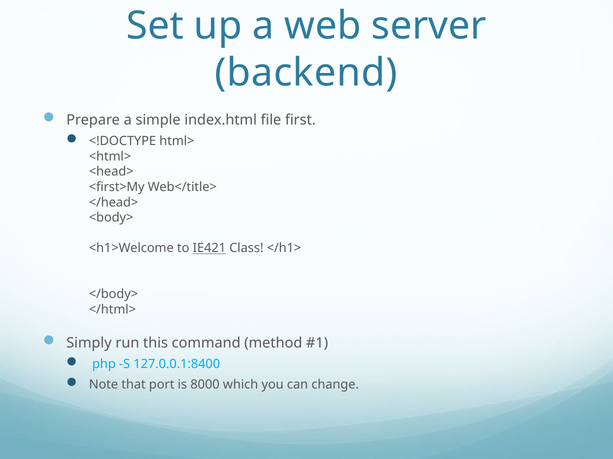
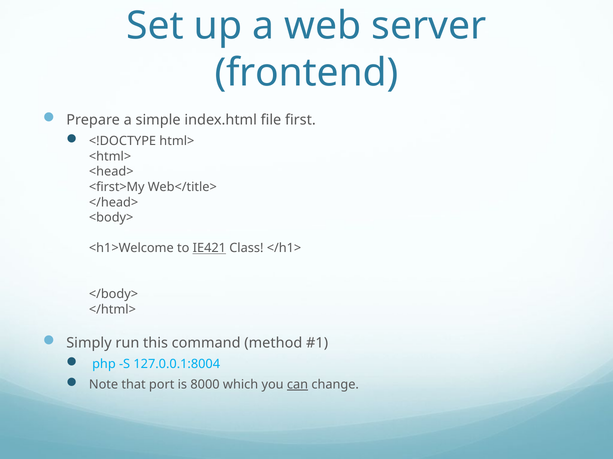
backend: backend -> frontend (306, 73)
127.0.0.1:8400: 127.0.0.1:8400 -> 127.0.0.1:8004 (177, 365)
can underline: none -> present (298, 385)
